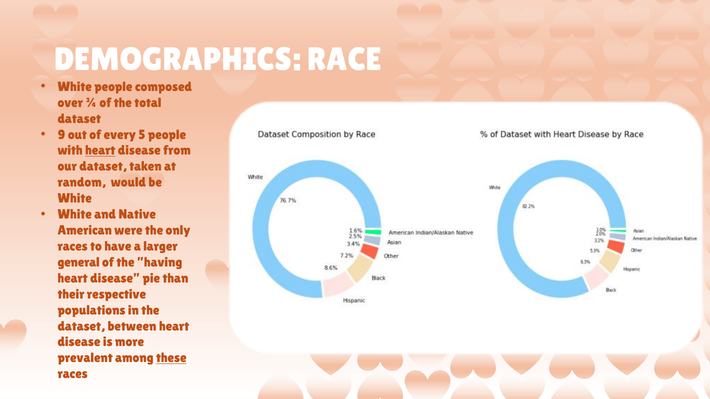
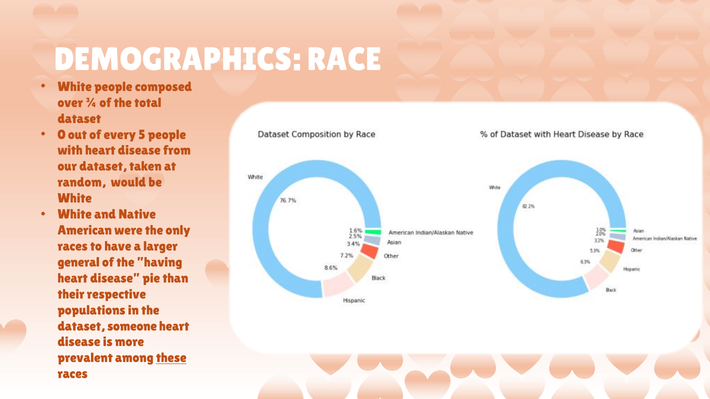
9: 9 -> 0 (62, 135)
heart underline: present -> none (100, 151)
between: between -> someone (132, 326)
